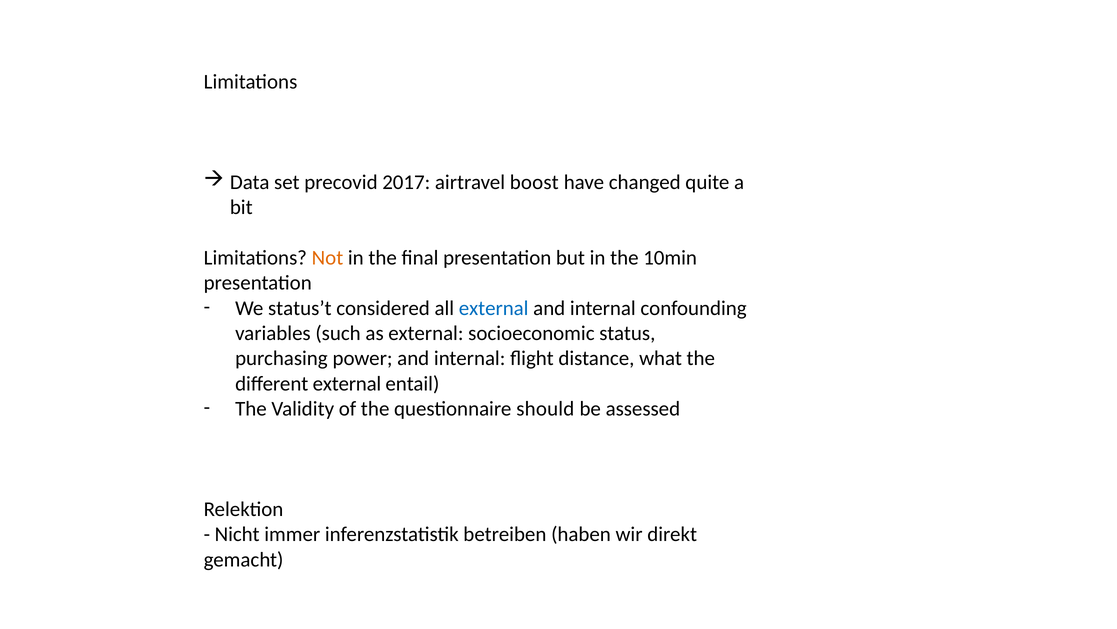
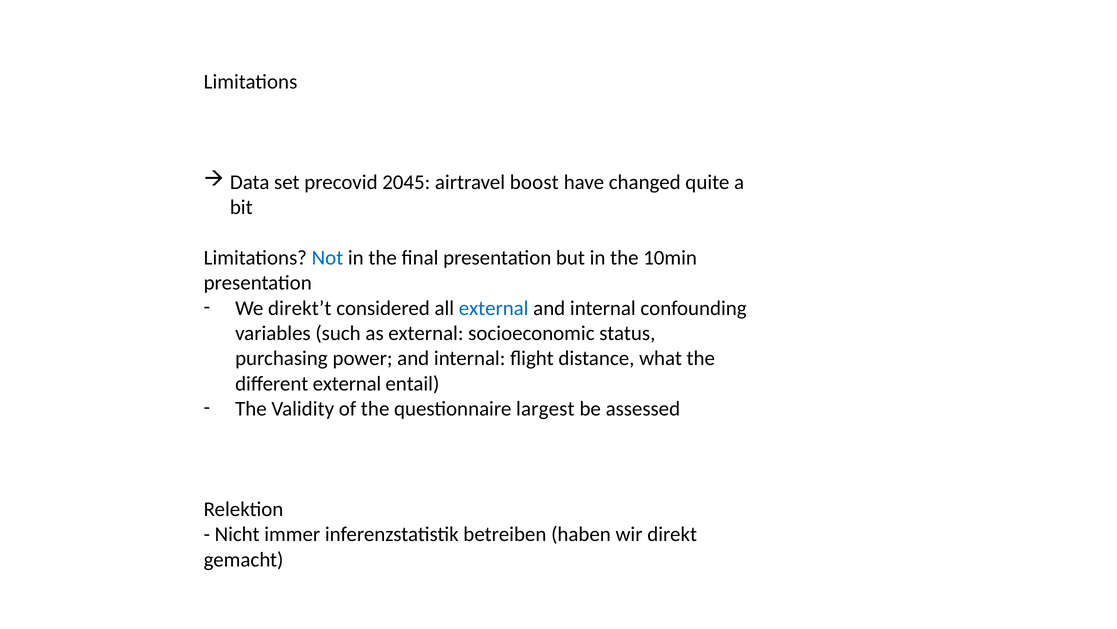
2017: 2017 -> 2045 (406, 182)
Not colour: orange -> blue (328, 258)
status’t: status’t -> direkt’t (300, 308)
should: should -> largest (545, 408)
